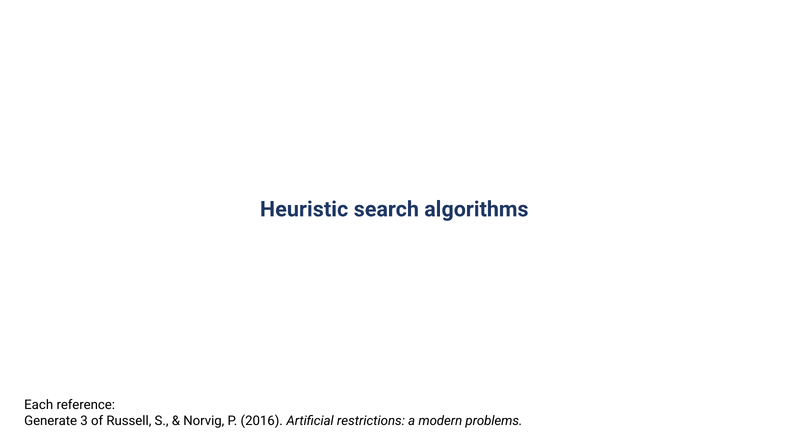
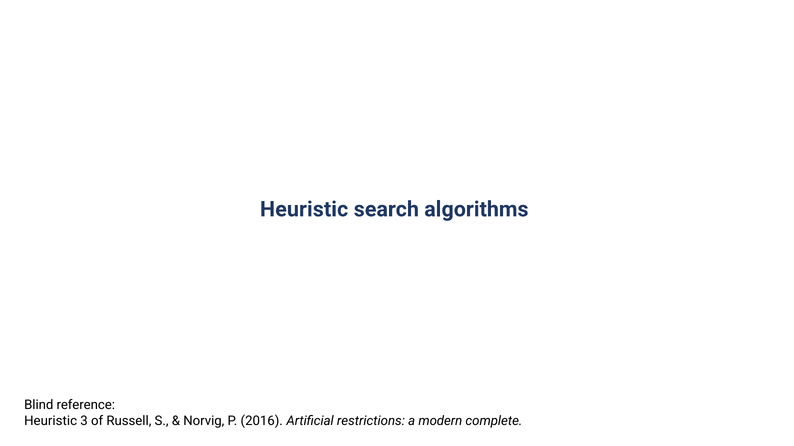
Each: Each -> Blind (39, 405)
Generate: Generate -> Heuristic (51, 421)
problems: problems -> complete (494, 421)
